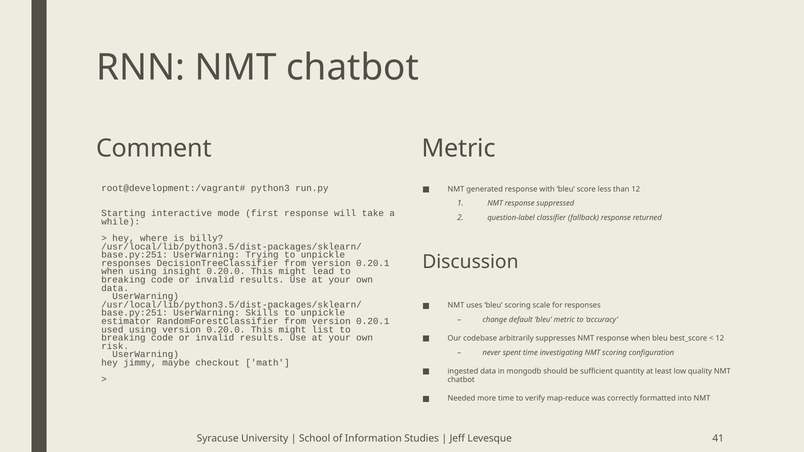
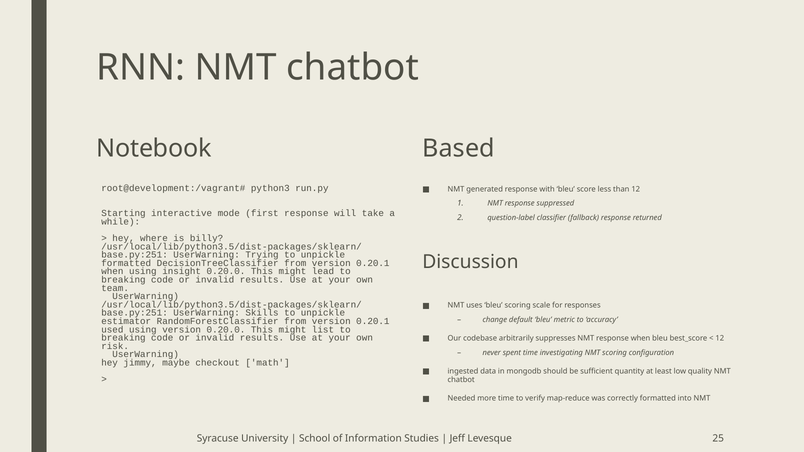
Comment: Comment -> Notebook (154, 149)
Metric: Metric -> Based (459, 149)
responses: responses -> formatted (126, 263)
data: data -> team (115, 288)
41: 41 -> 25 (718, 439)
